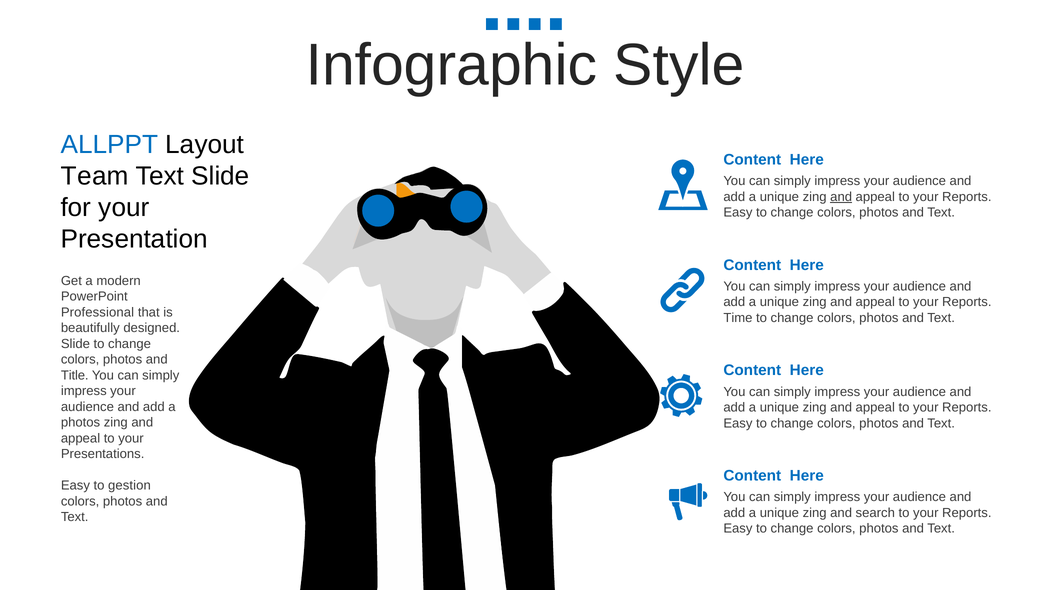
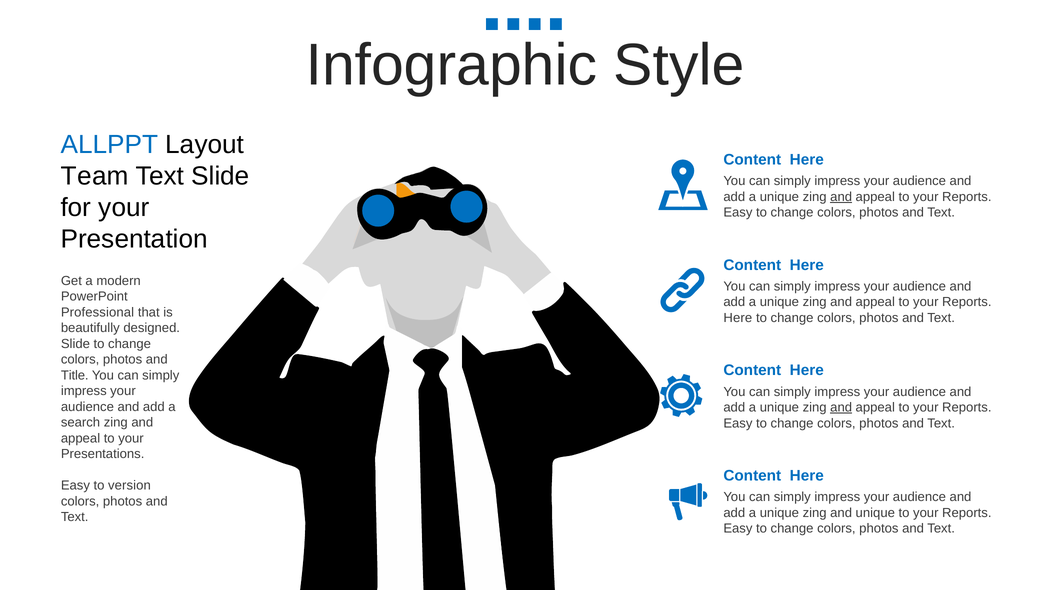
Time: Time -> Here (738, 318)
and underline: none -> present (841, 407)
photos: photos -> search (81, 422)
gestion: gestion -> version (129, 485)
and search: search -> unique (875, 512)
